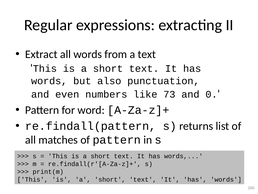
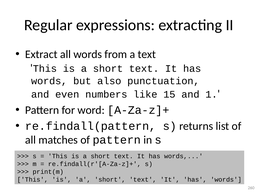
73: 73 -> 15 (169, 94)
0: 0 -> 1 (211, 94)
